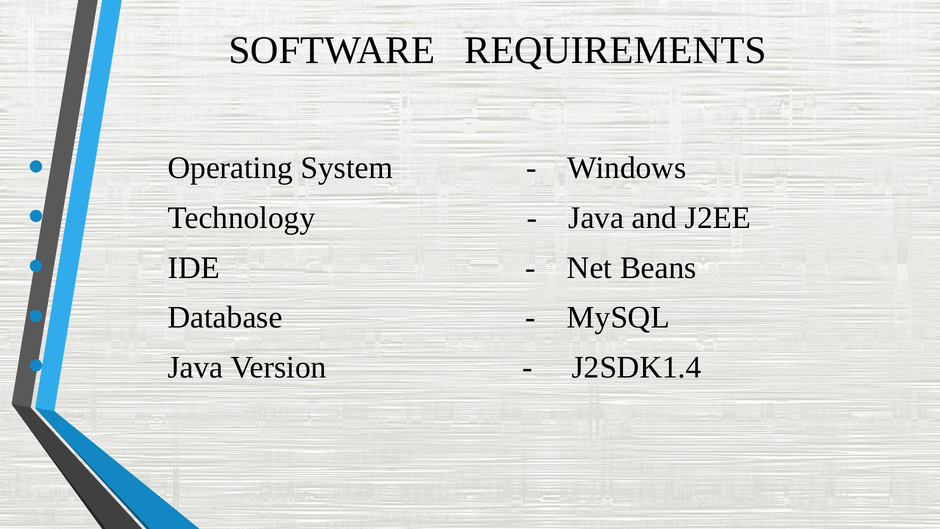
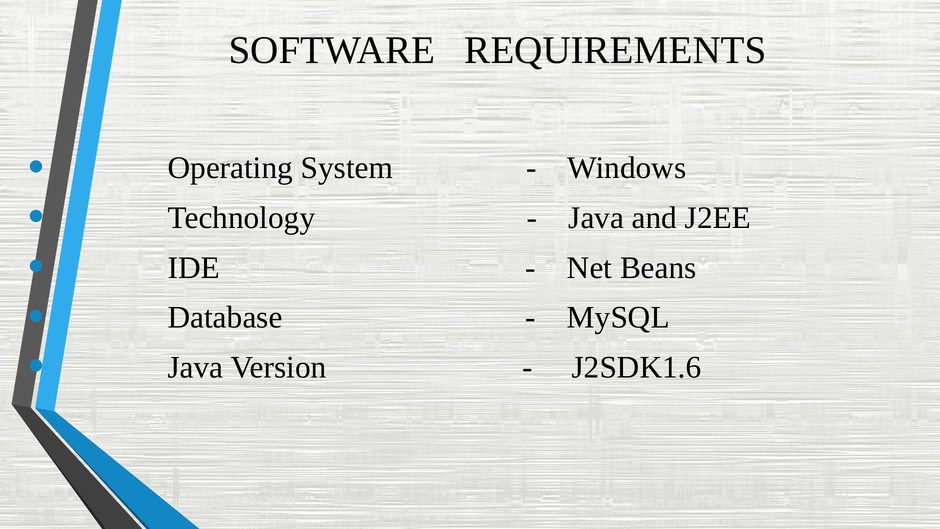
J2SDK1.4: J2SDK1.4 -> J2SDK1.6 (637, 367)
